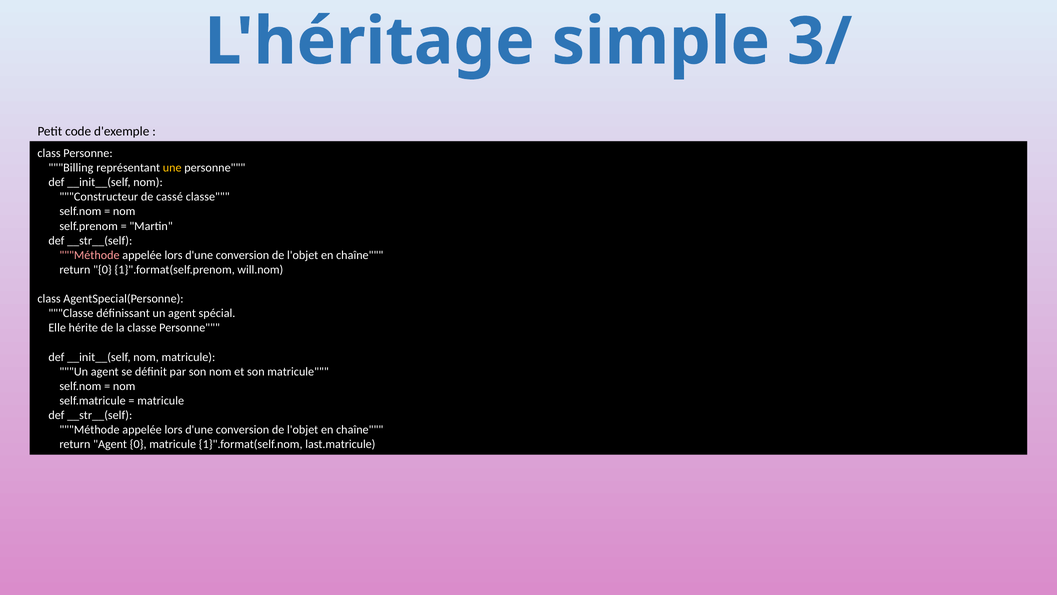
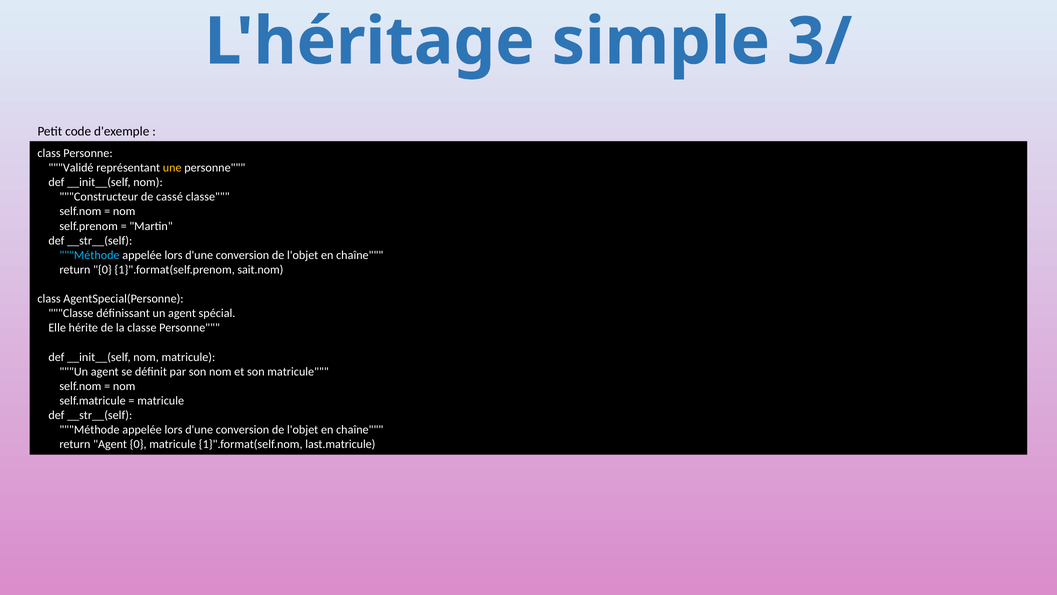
Billing: Billing -> Validé (71, 168)
Méthode colour: pink -> light blue (89, 255)
will.nom: will.nom -> sait.nom (260, 270)
